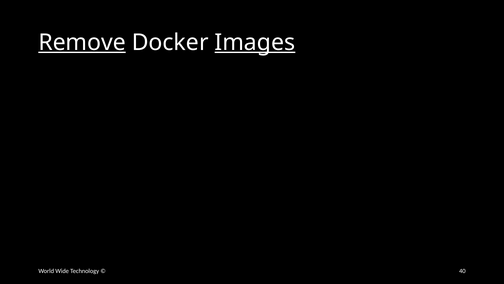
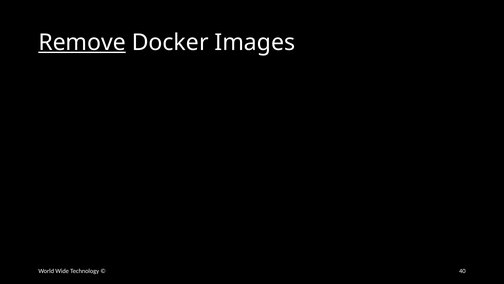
Images underline: present -> none (255, 42)
